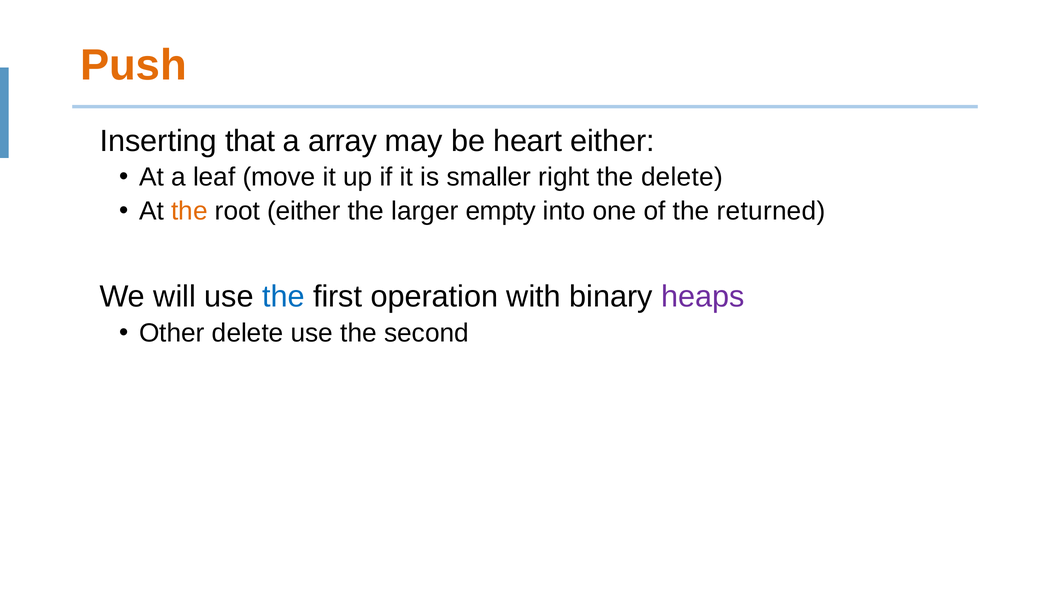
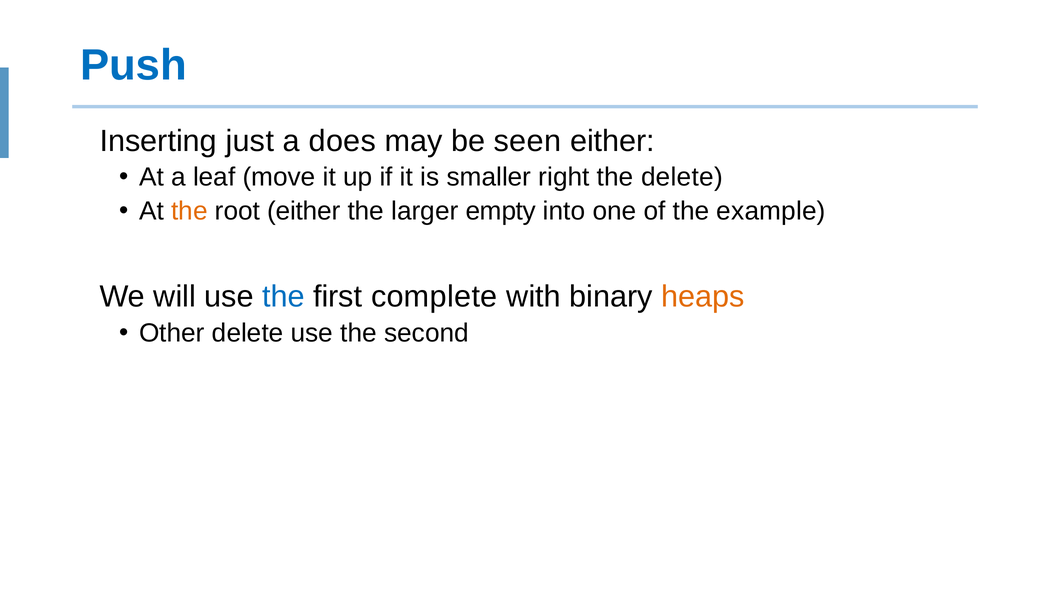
Push colour: orange -> blue (133, 65)
that: that -> just (250, 141)
array: array -> does (342, 141)
heart: heart -> seen (527, 141)
returned: returned -> example (771, 211)
operation: operation -> complete (434, 297)
heaps colour: purple -> orange (703, 297)
